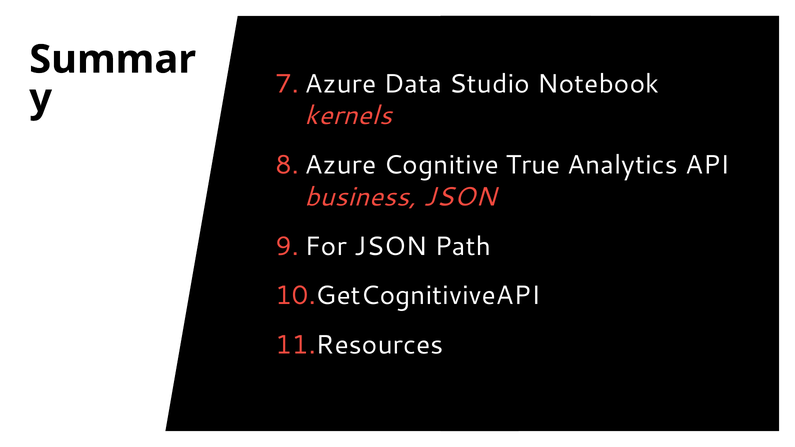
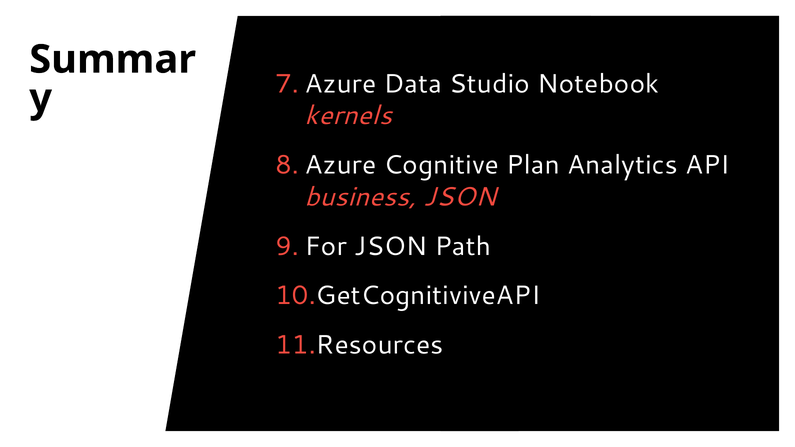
True: True -> Plan (533, 165)
